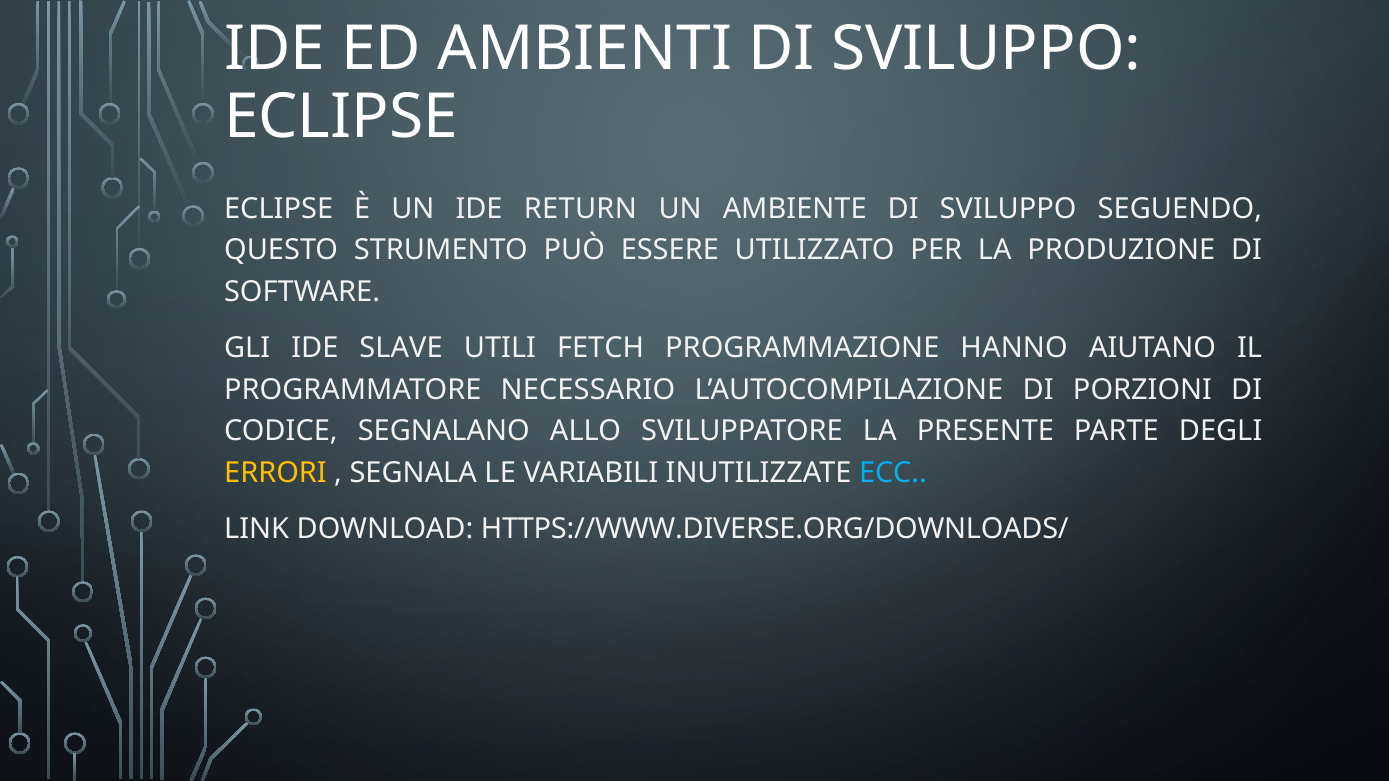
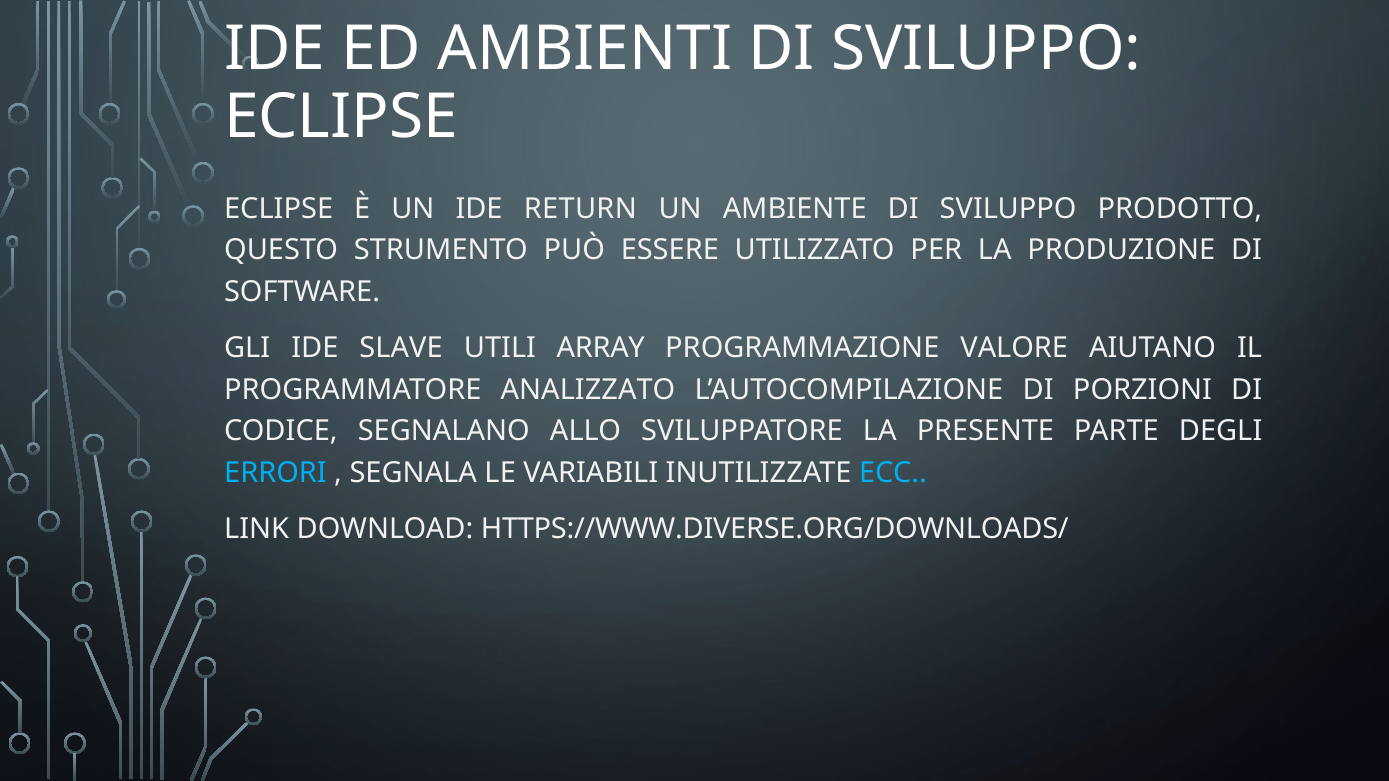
SEGUENDO: SEGUENDO -> PRODOTTO (1180, 209)
FETCH: FETCH -> ARRAY (601, 348)
HANNO: HANNO -> VALORE (1014, 348)
NECESSARIO: NECESSARIO -> ANALIZZATO (588, 390)
ERRORI colour: yellow -> light blue (275, 473)
